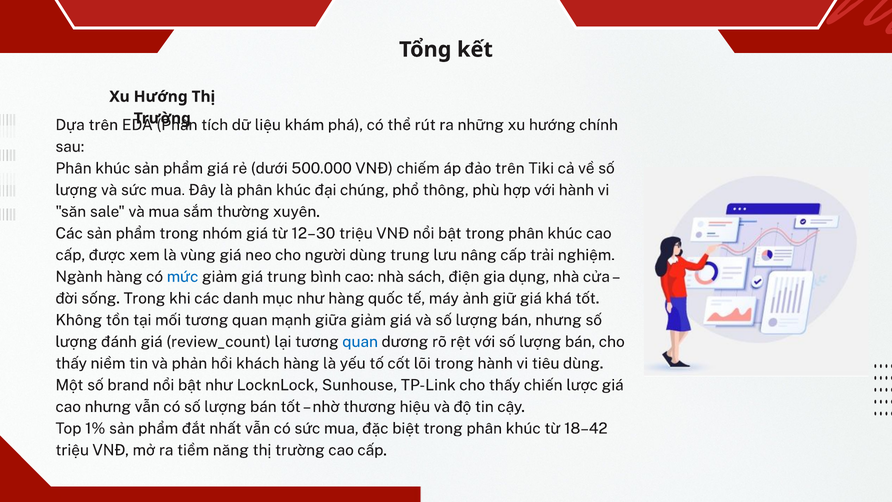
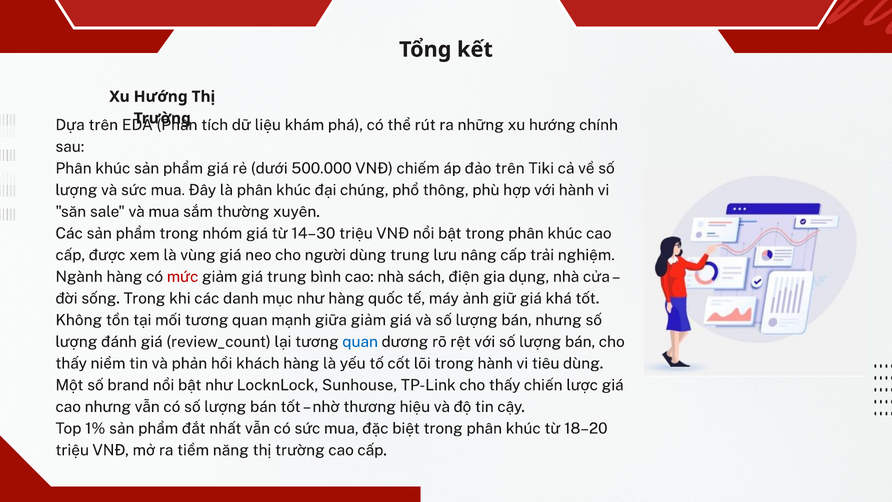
12–30: 12–30 -> 14–30 (313, 233)
mức colour: blue -> red (183, 277)
18–42: 18–42 -> 18–20 (586, 428)
